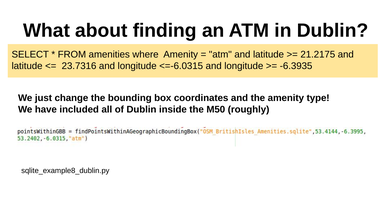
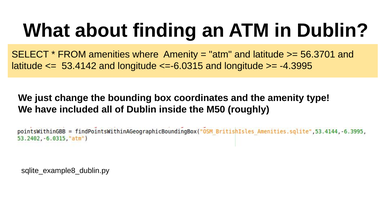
21.2175: 21.2175 -> 56.3701 (318, 54)
23.7316: 23.7316 -> 53.4142 (79, 66)
-6.3935: -6.3935 -> -4.3995 (296, 66)
